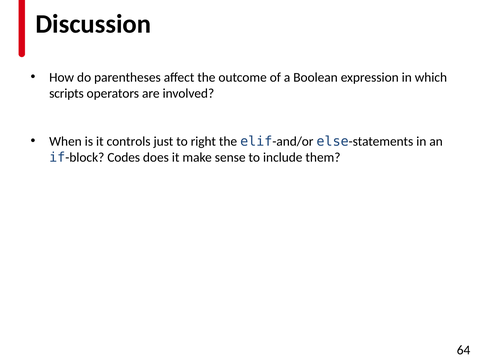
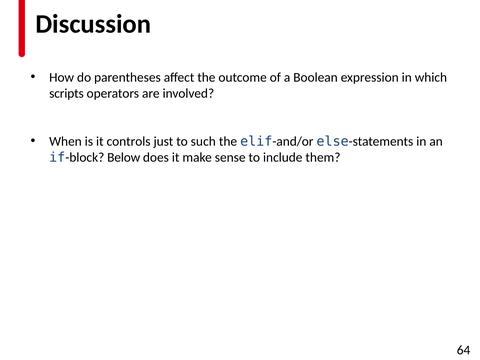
right: right -> such (203, 141)
Codes: Codes -> Below (124, 157)
